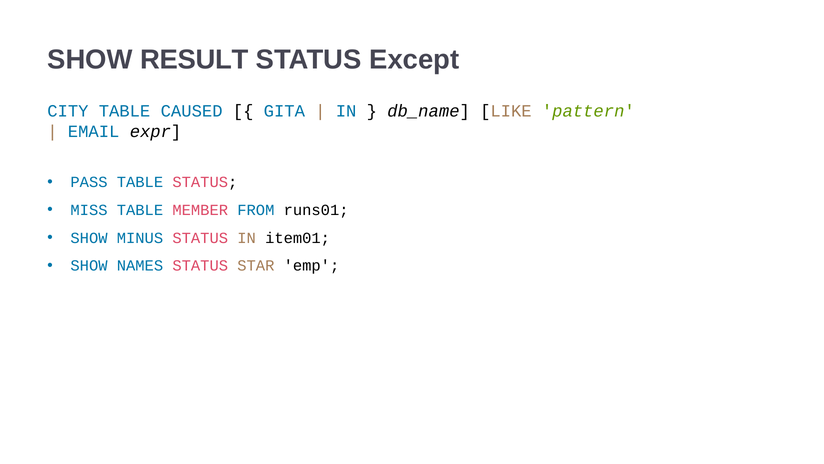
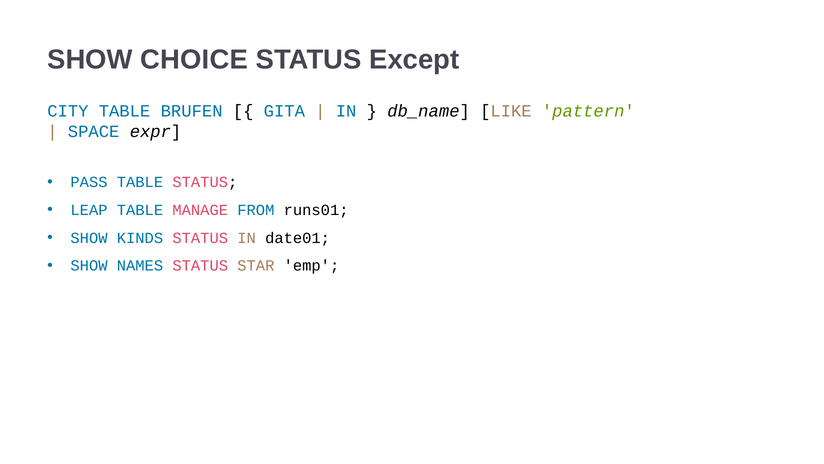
RESULT: RESULT -> CHOICE (194, 60)
CAUSED: CAUSED -> BRUFEN (192, 111)
EMAIL: EMAIL -> SPACE (94, 132)
MISS: MISS -> LEAP (89, 210)
MEMBER: MEMBER -> MANAGE (200, 210)
MINUS: MINUS -> KINDS (140, 238)
item01: item01 -> date01 (298, 238)
